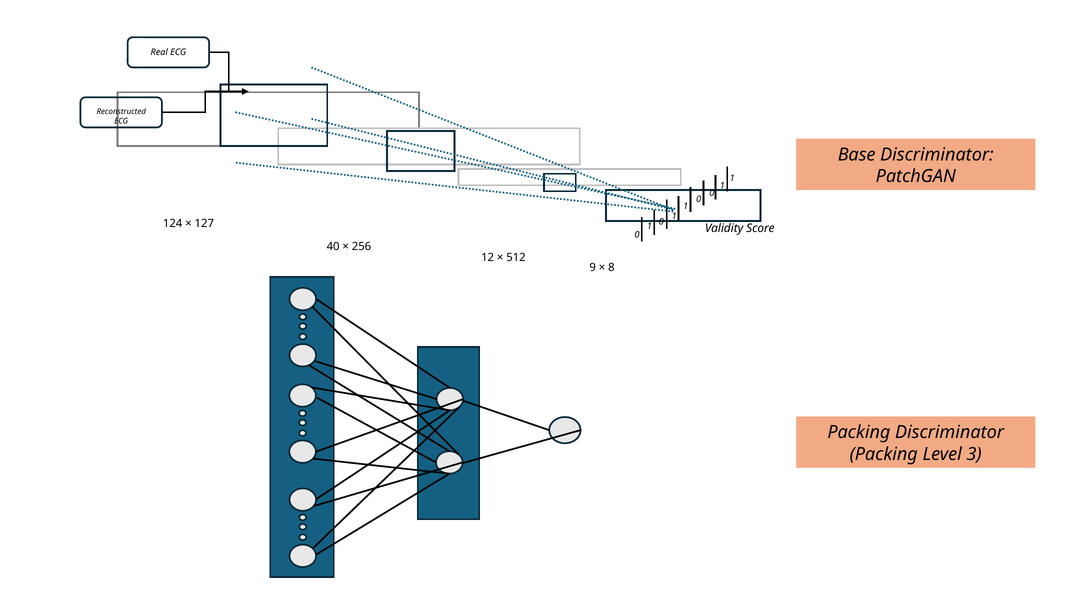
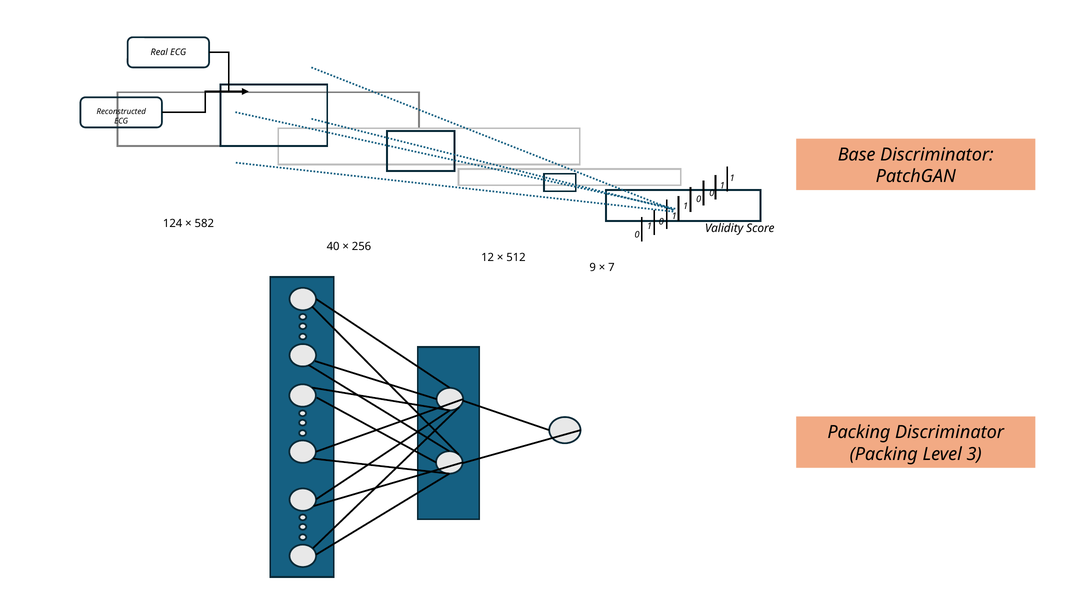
127: 127 -> 582 (204, 223)
8: 8 -> 7 (611, 267)
